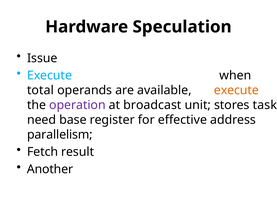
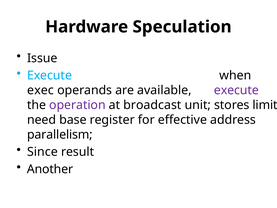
total: total -> exec (40, 90)
execute colour: orange -> purple (236, 90)
task: task -> limit (265, 105)
Fetch: Fetch -> Since (42, 152)
